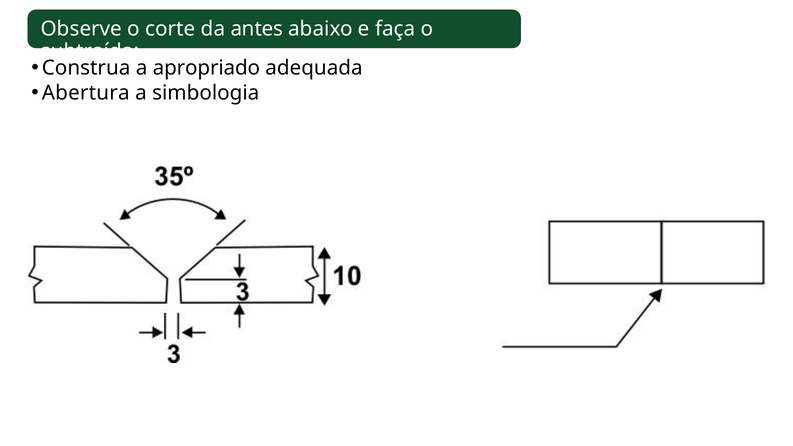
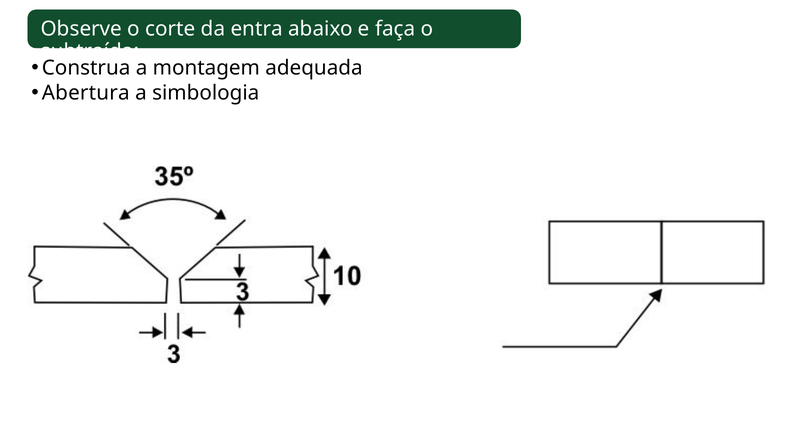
antes: antes -> entra (257, 29)
apropriado: apropriado -> montagem (206, 68)
